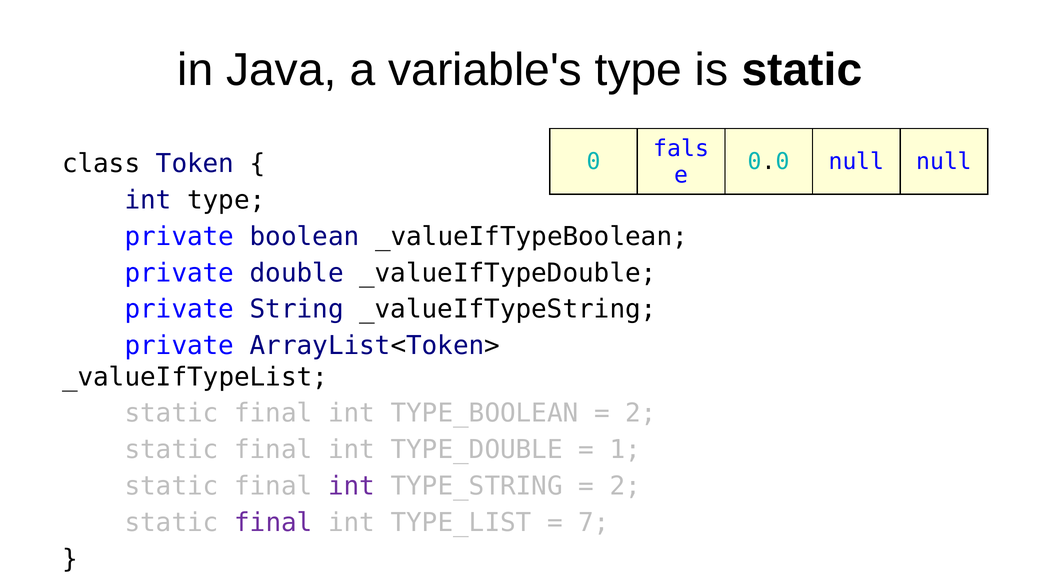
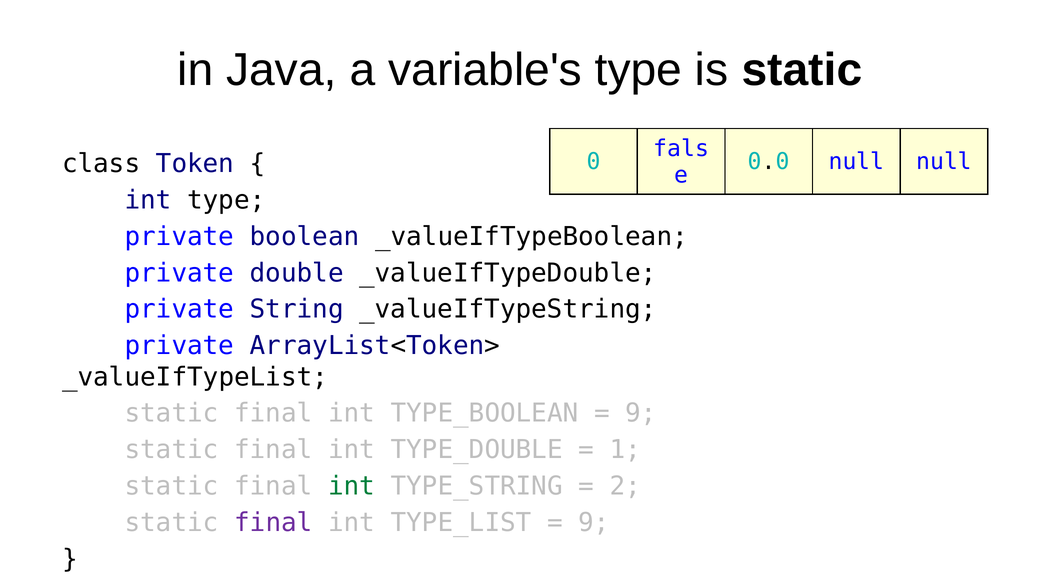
2: 2 -> 9 (641, 413)
int colour: purple -> green (351, 486)
7: 7 -> 9 (594, 523)
